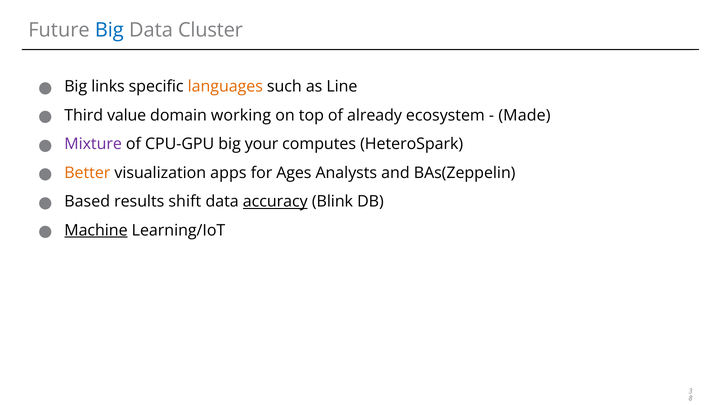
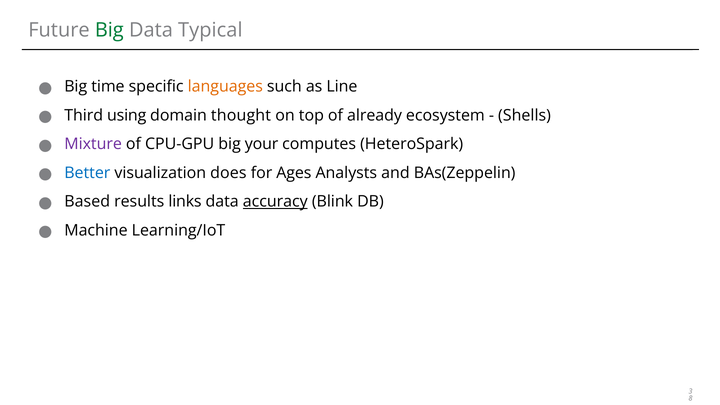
Big colour: blue -> green (109, 30)
Cluster: Cluster -> Typical (210, 30)
links: links -> time (108, 87)
value: value -> using (127, 115)
working: working -> thought (241, 115)
Made: Made -> Shells (525, 115)
Better colour: orange -> blue (87, 173)
apps: apps -> does (228, 173)
shift: shift -> links (185, 202)
Machine underline: present -> none (96, 230)
